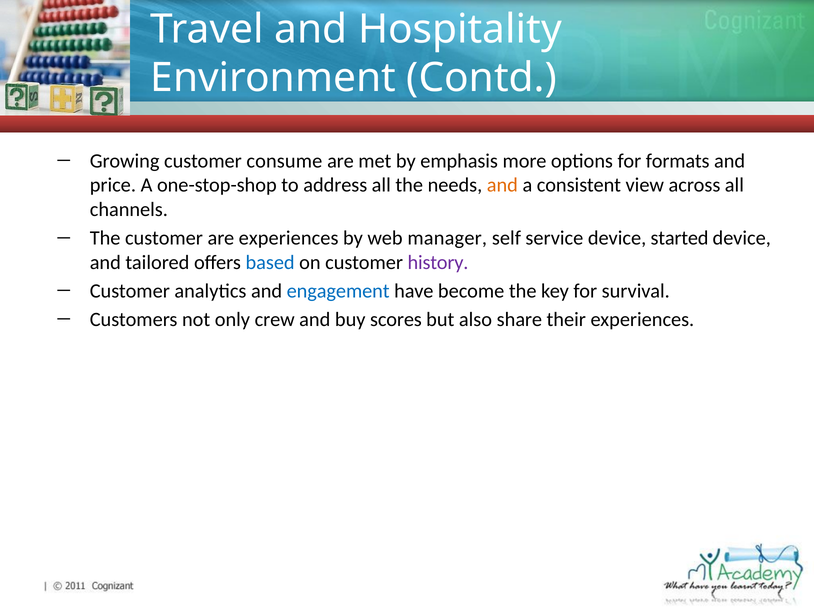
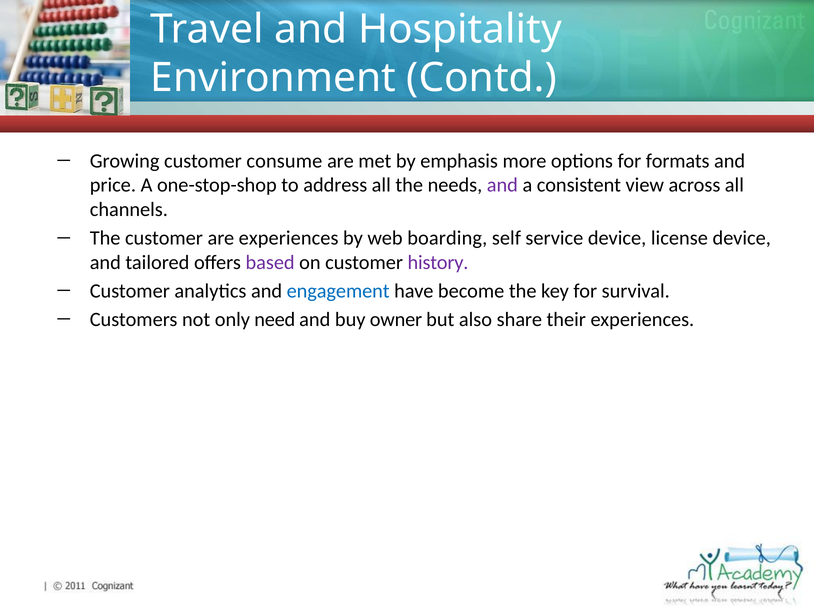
and colour: orange -> purple (502, 185)
manager: manager -> boarding (447, 238)
started: started -> license (679, 238)
based colour: blue -> purple (270, 263)
crew: crew -> need (275, 320)
scores: scores -> owner (396, 320)
